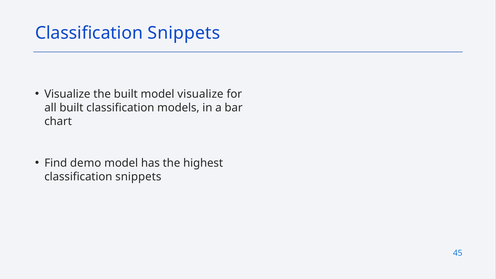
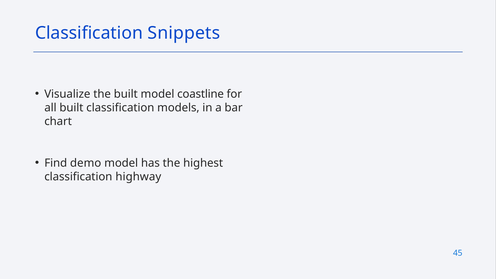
model visualize: visualize -> coastline (201, 94)
snippets: snippets -> highway (138, 177)
